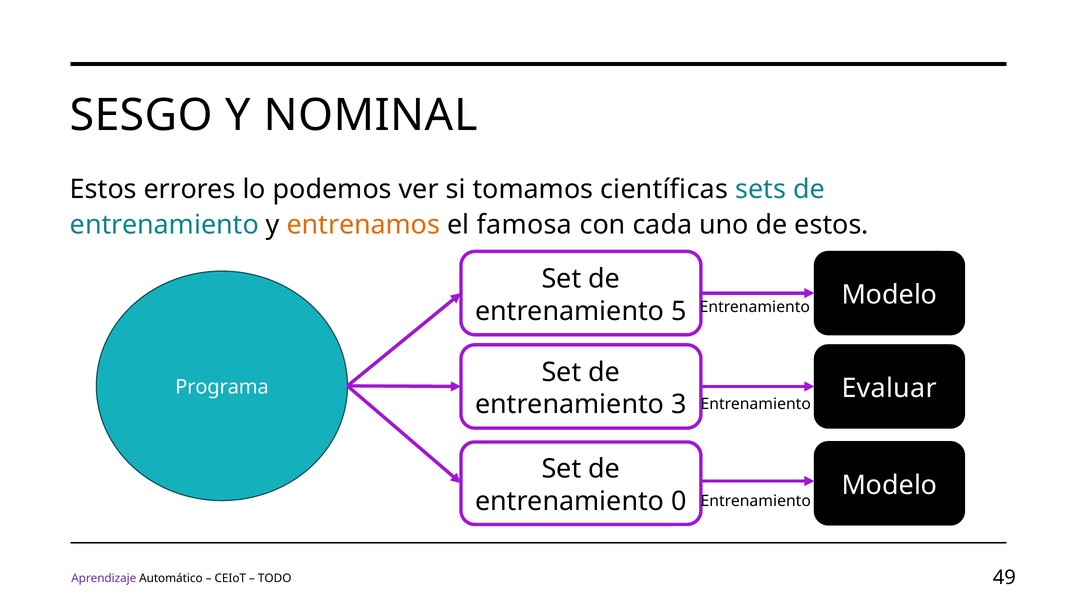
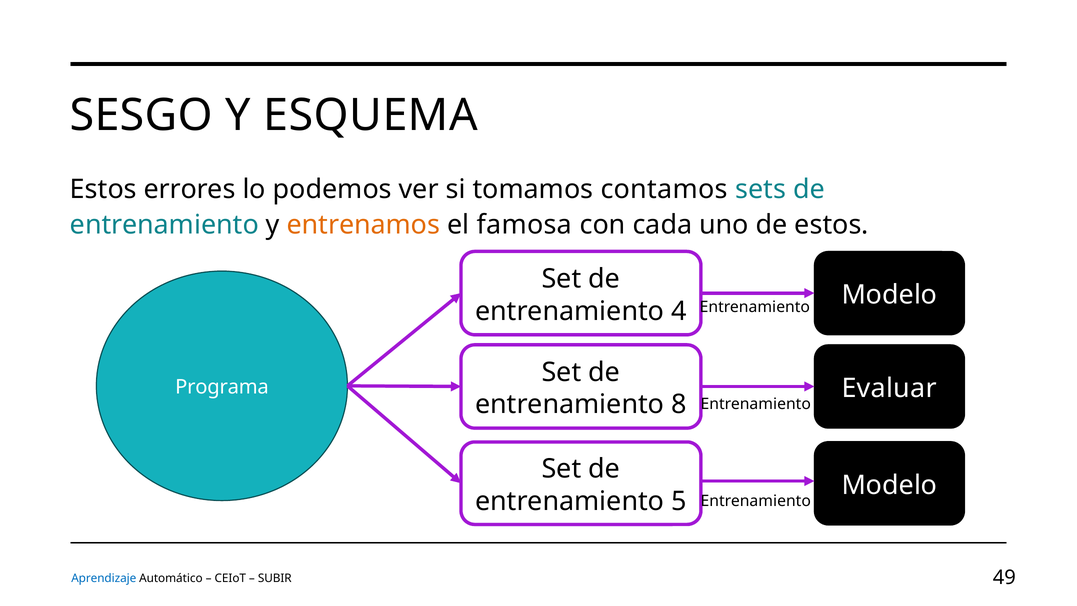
NOMINAL: NOMINAL -> ESQUEMA (371, 116)
científicas: científicas -> contamos (664, 189)
5: 5 -> 4 (679, 311)
3: 3 -> 8 (679, 404)
0: 0 -> 5 (679, 501)
Aprendizaje colour: purple -> blue (104, 578)
TODO: TODO -> SUBIR (275, 578)
